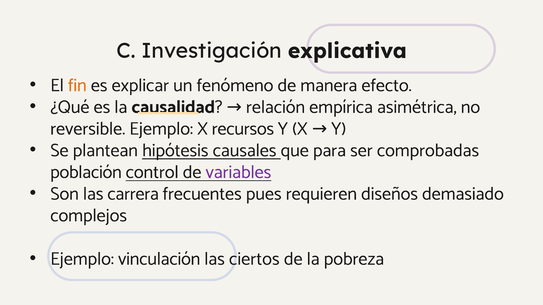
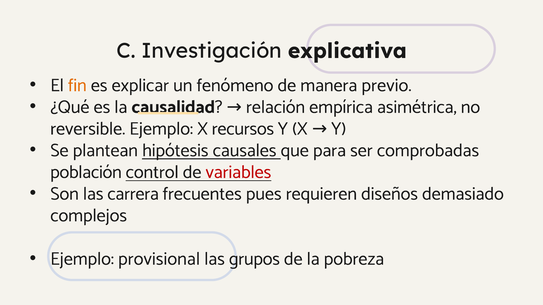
efecto: efecto -> previo (386, 85)
variables colour: purple -> red (238, 172)
vinculación: vinculación -> provisional (159, 259)
ciertos: ciertos -> grupos (254, 259)
